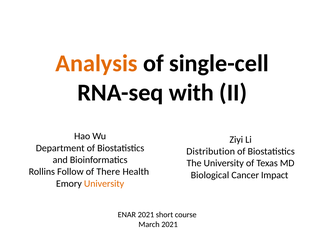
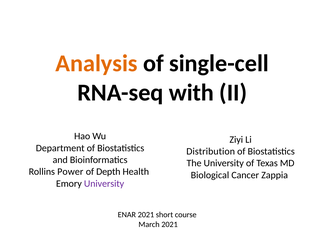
Follow: Follow -> Power (70, 172)
There: There -> Depth (108, 172)
Impact: Impact -> Zappia (275, 175)
University colour: orange -> purple (104, 184)
